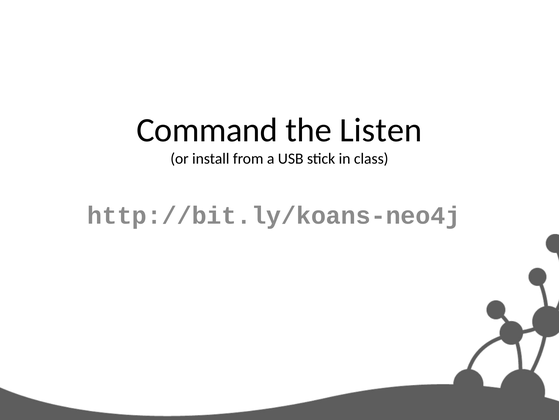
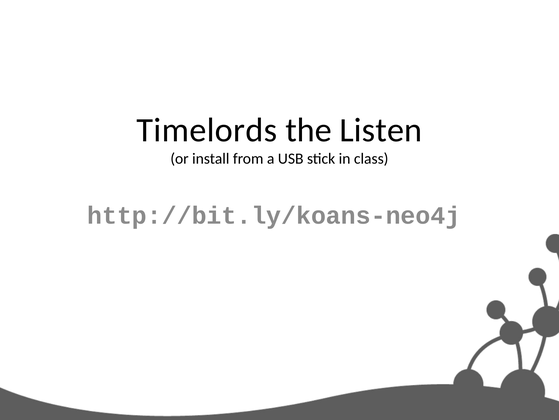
Command: Command -> Timelords (207, 130)
